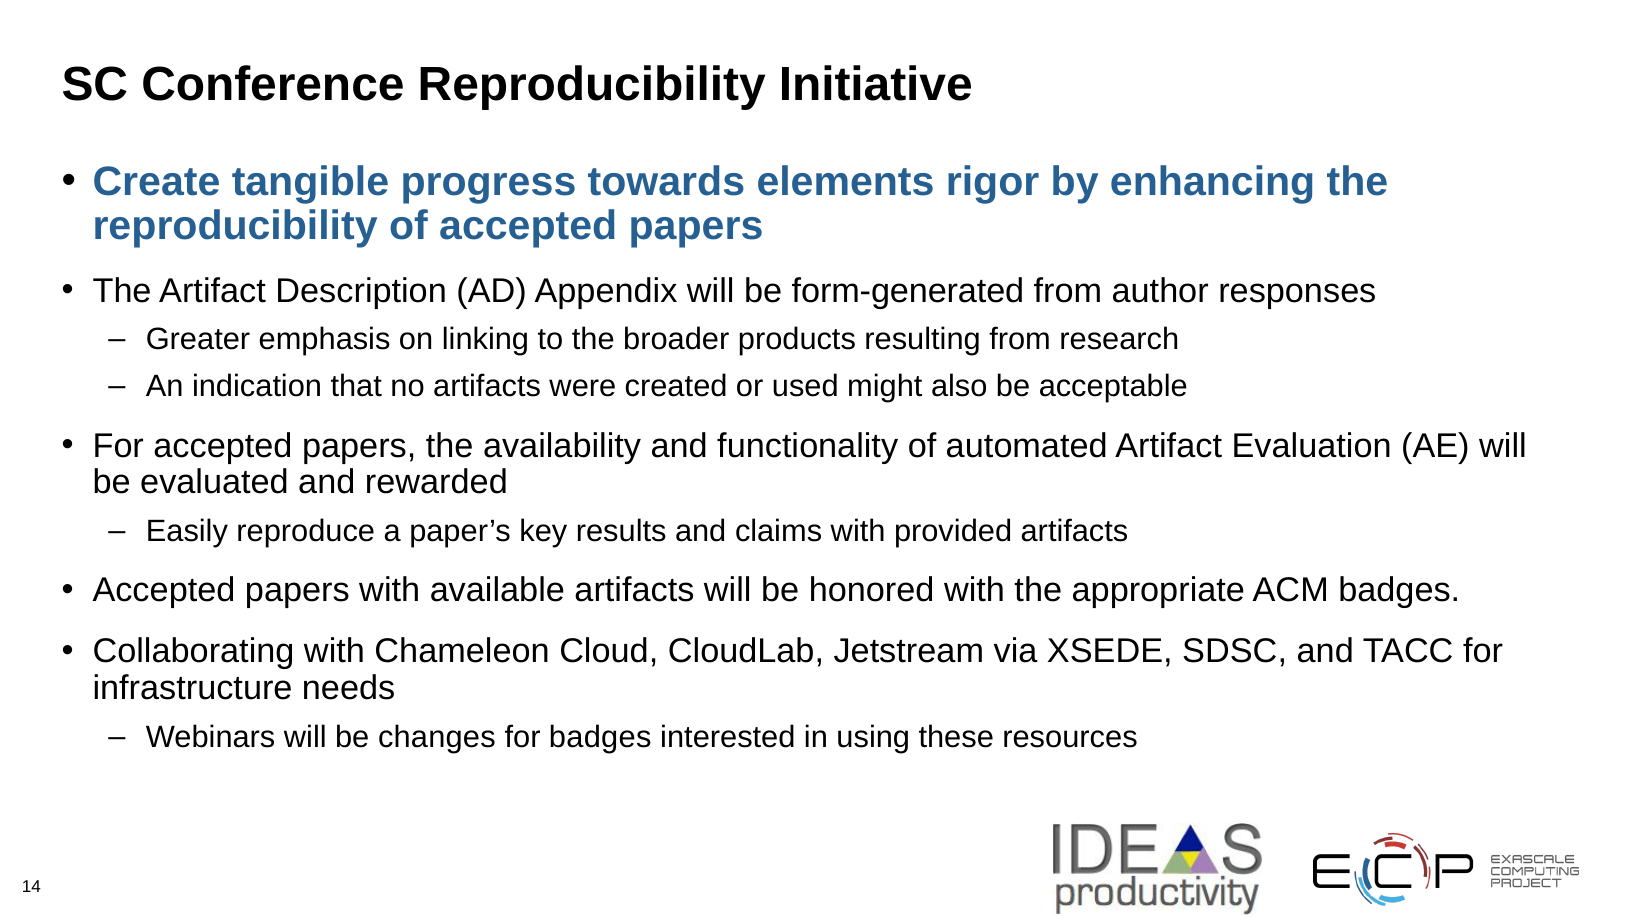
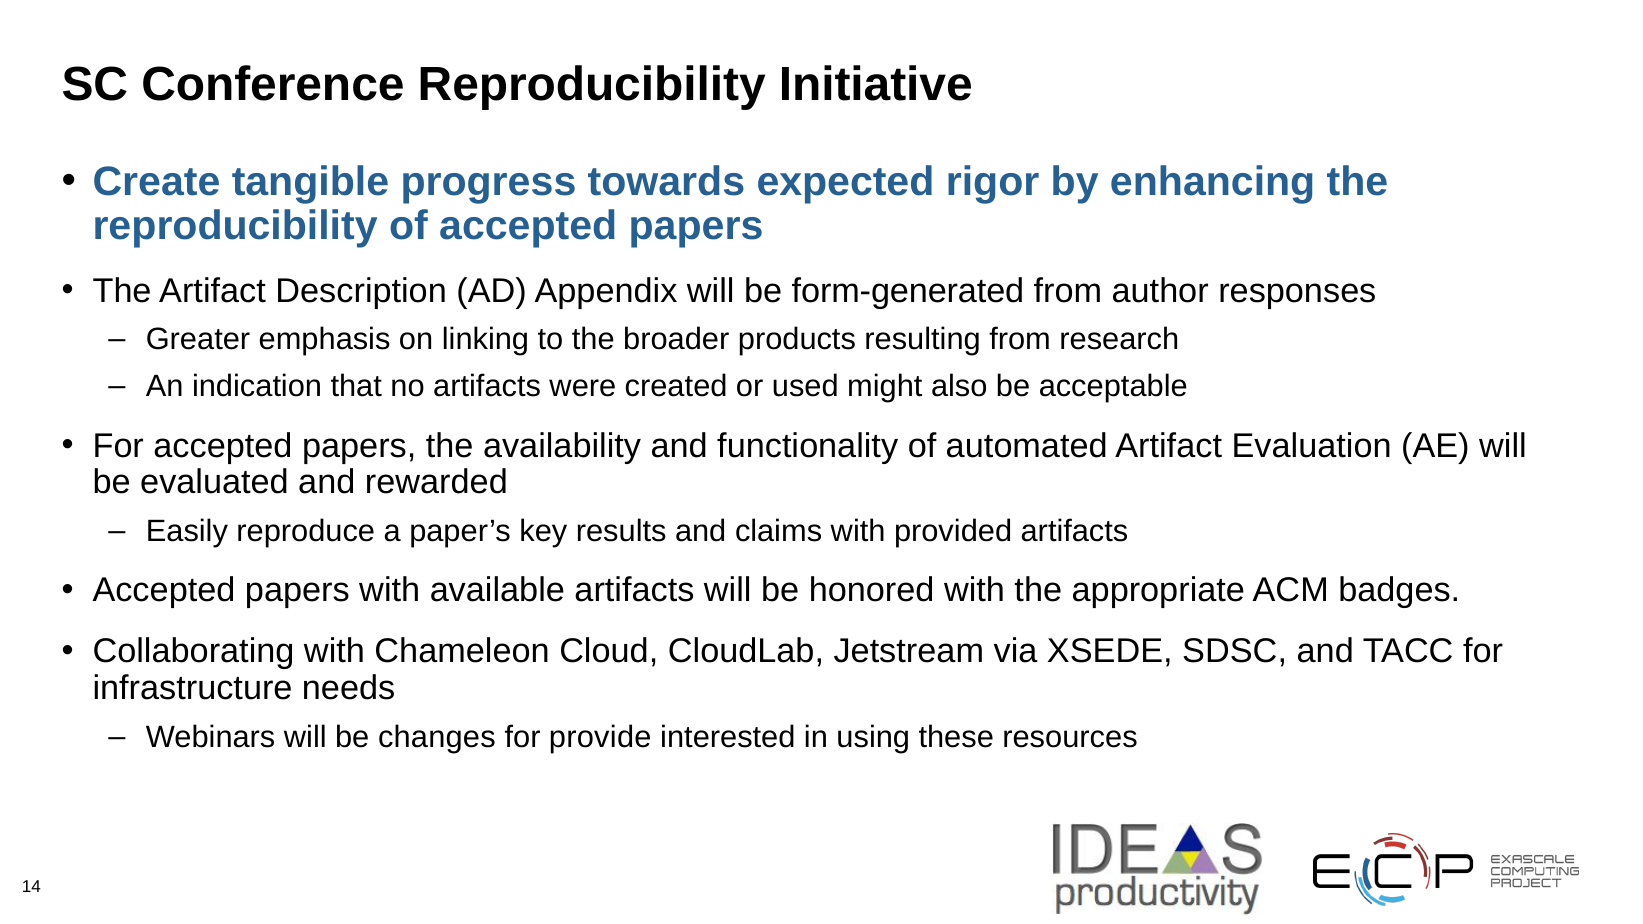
elements: elements -> expected (845, 182)
for badges: badges -> provide (600, 738)
